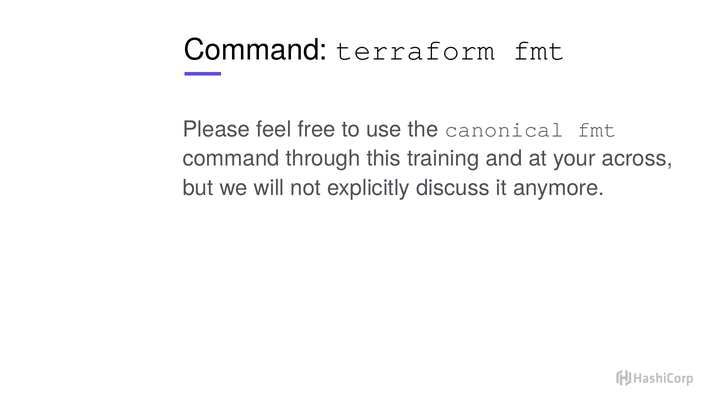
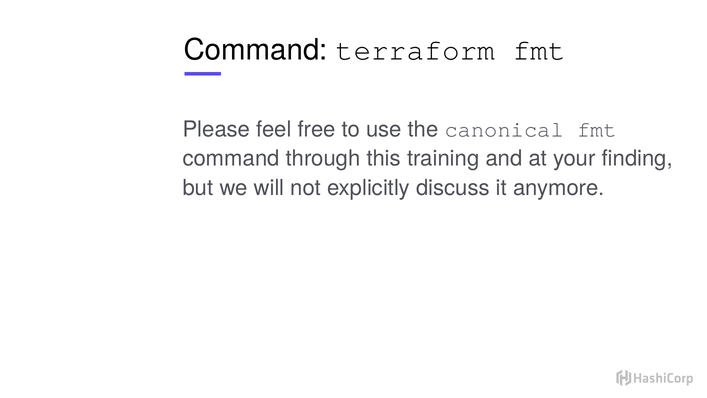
across: across -> finding (637, 159)
